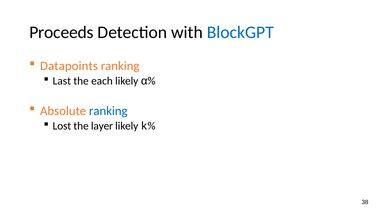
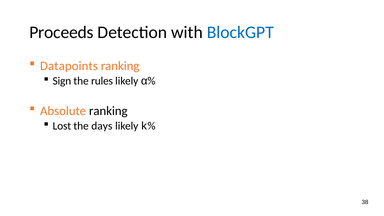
Last: Last -> Sign (62, 81)
each: each -> rules (102, 81)
ranking colour: blue -> black (108, 111)
layer: layer -> days (102, 126)
